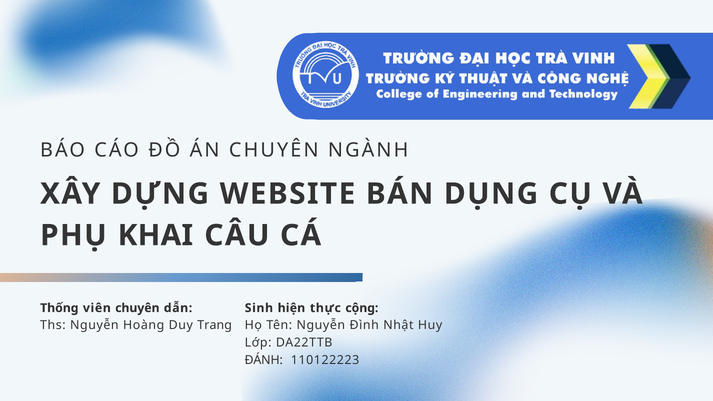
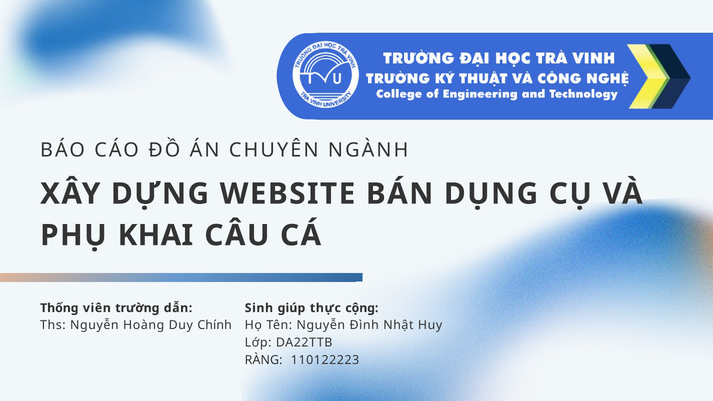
viên chuyên: chuyên -> trường (137, 308)
hiện: hiện -> giúp (291, 308)
Trang: Trang -> Chính (215, 325)
ĐÁNH: ĐÁNH -> RÀNG (264, 360)
